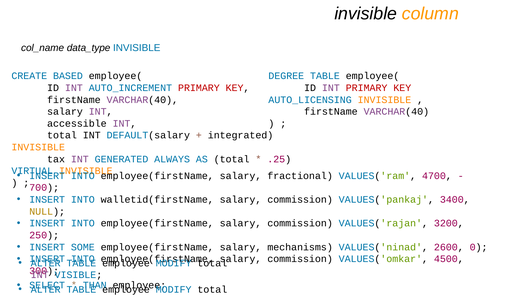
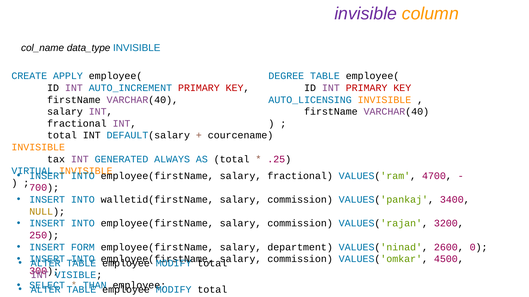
invisible colour: black -> purple (366, 14)
BASED: BASED -> APPLY (68, 76)
accessible: accessible -> fractional (77, 124)
integrated: integrated -> courcename (241, 136)
SOME: SOME -> FORM (83, 248)
mechanisms: mechanisms -> department (300, 248)
